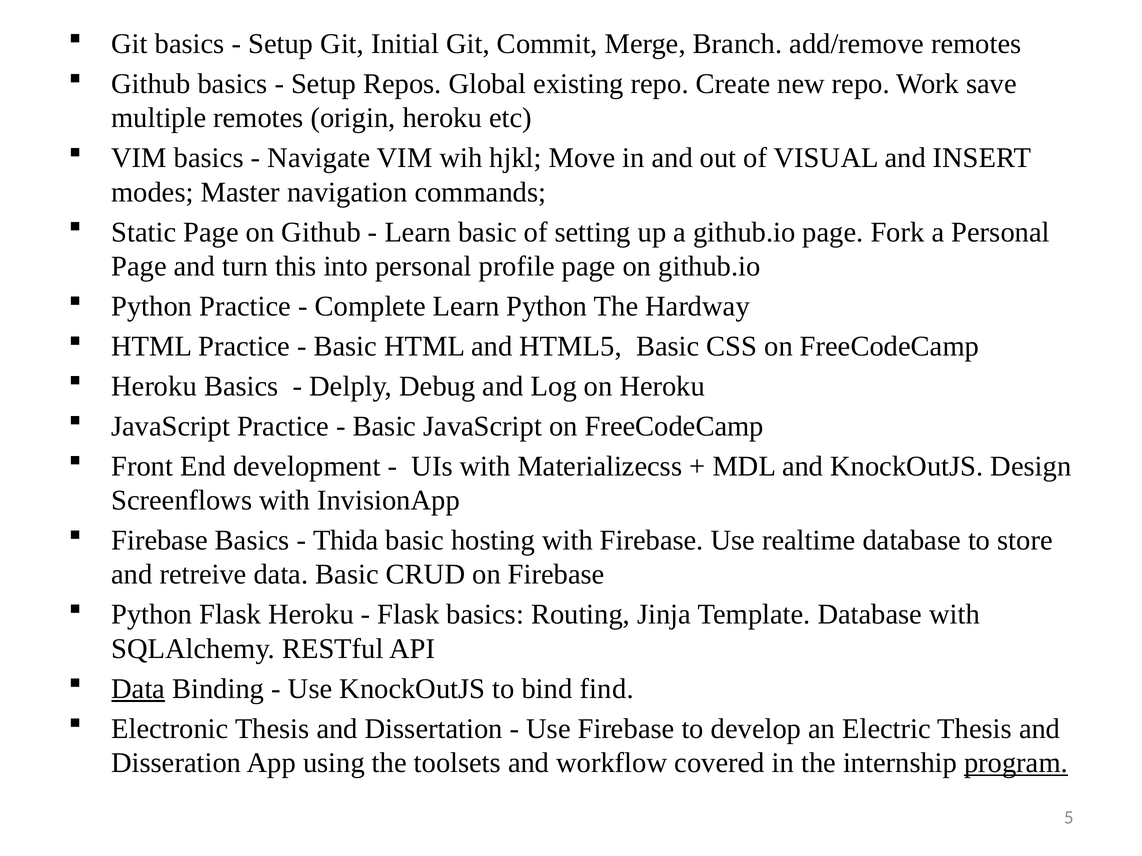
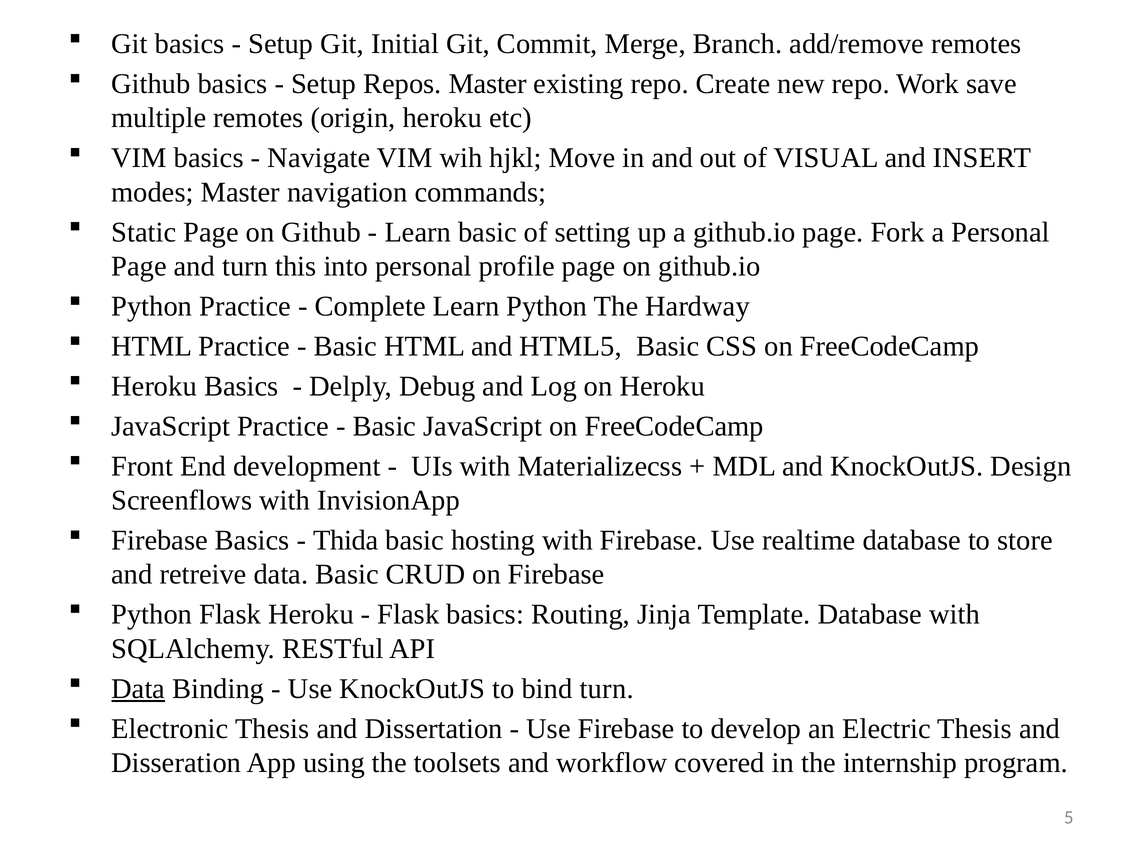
Repos Global: Global -> Master (488, 84)
bind find: find -> turn (607, 689)
program underline: present -> none (1016, 763)
